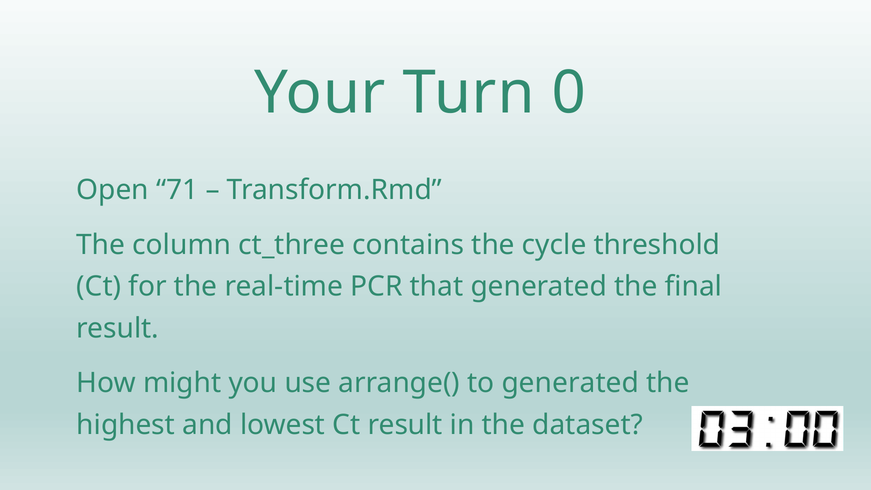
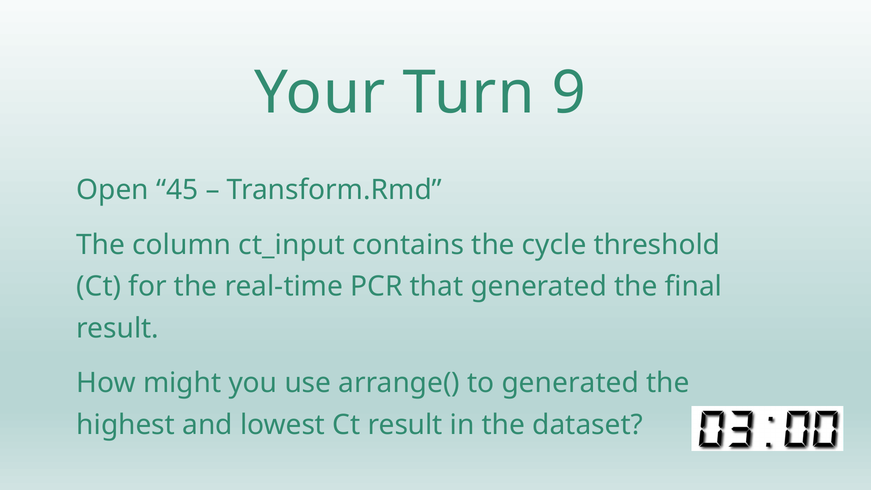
0: 0 -> 9 (569, 93)
71: 71 -> 45 (177, 190)
ct_three: ct_three -> ct_input (292, 245)
